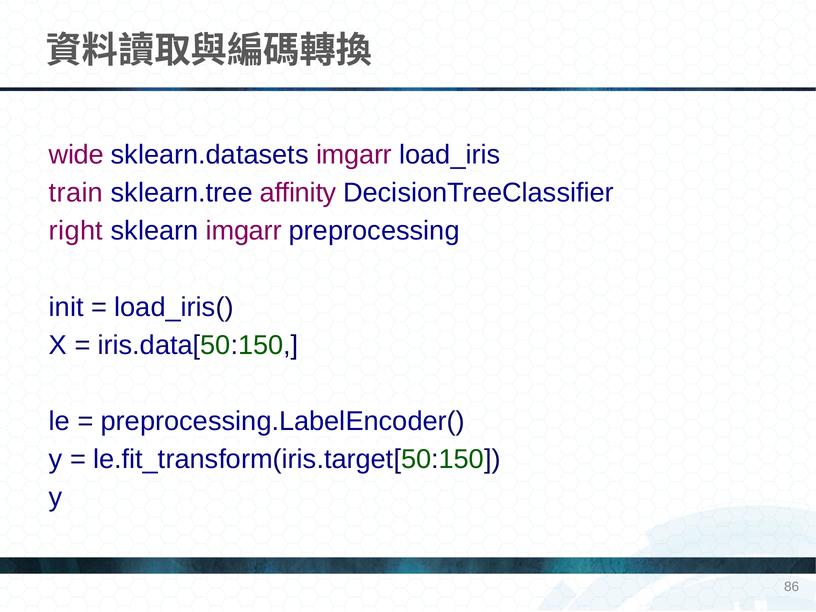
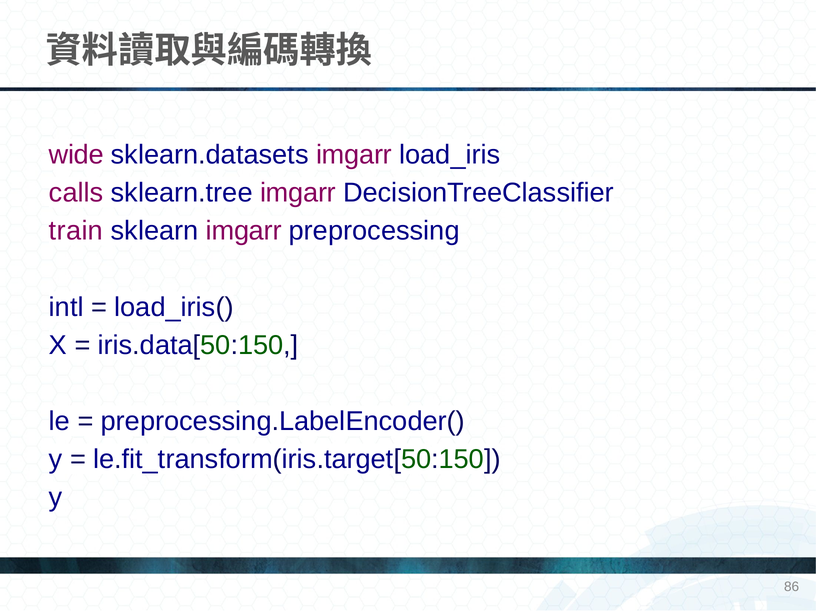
train: train -> calls (76, 193)
sklearn.tree affinity: affinity -> imgarr (298, 193)
right: right -> train (76, 231)
init: init -> intl (66, 307)
